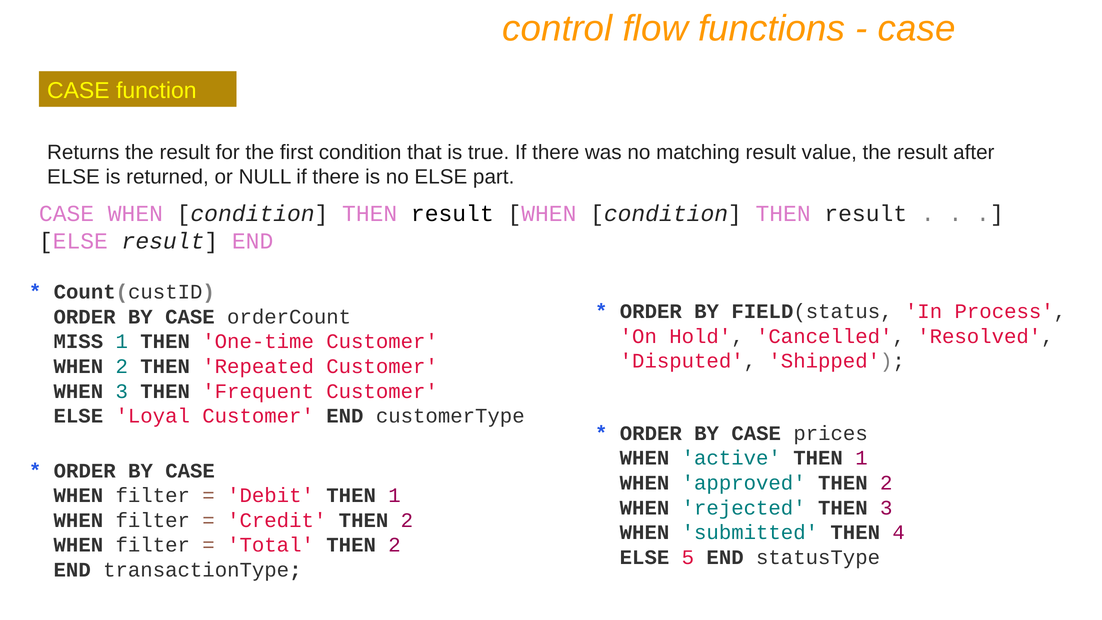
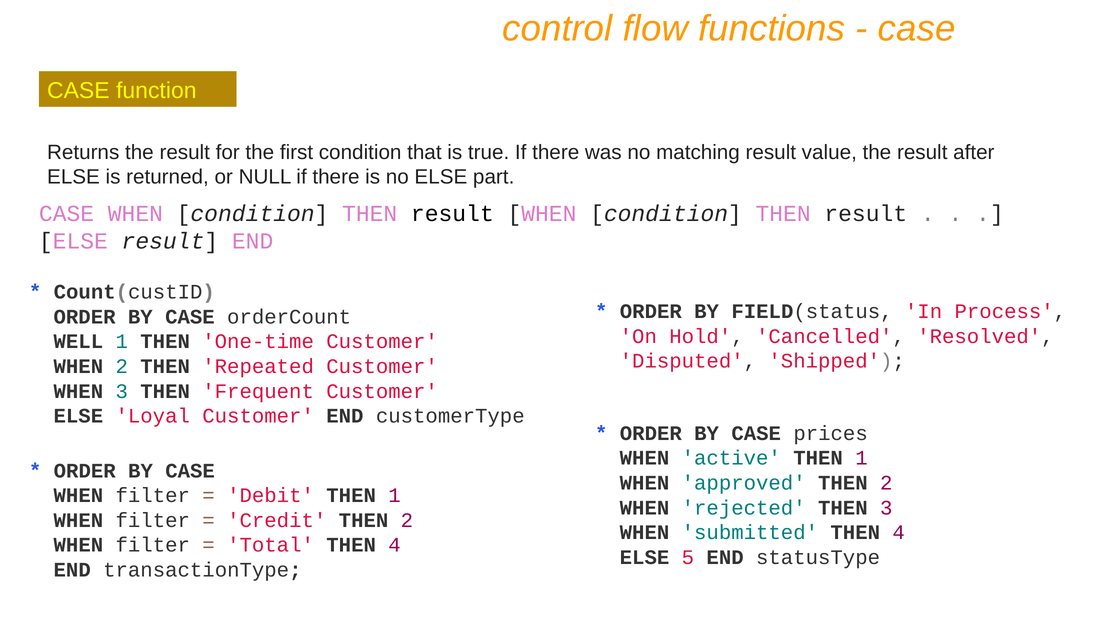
MISS: MISS -> WELL (78, 342)
Total THEN 2: 2 -> 4 (395, 545)
